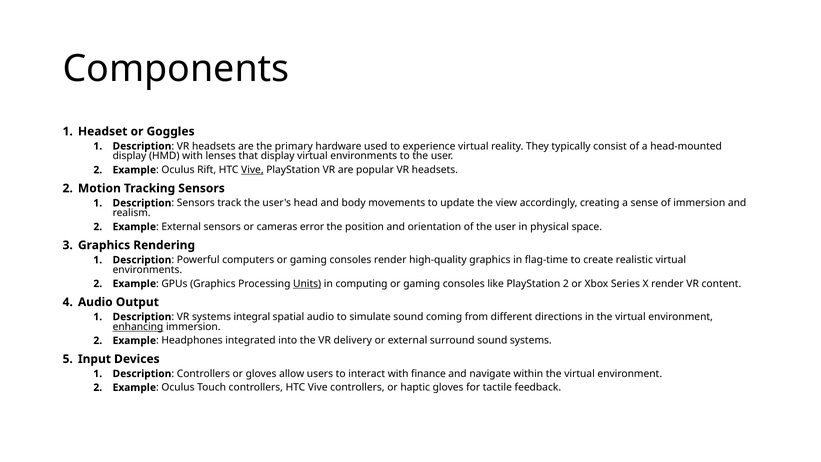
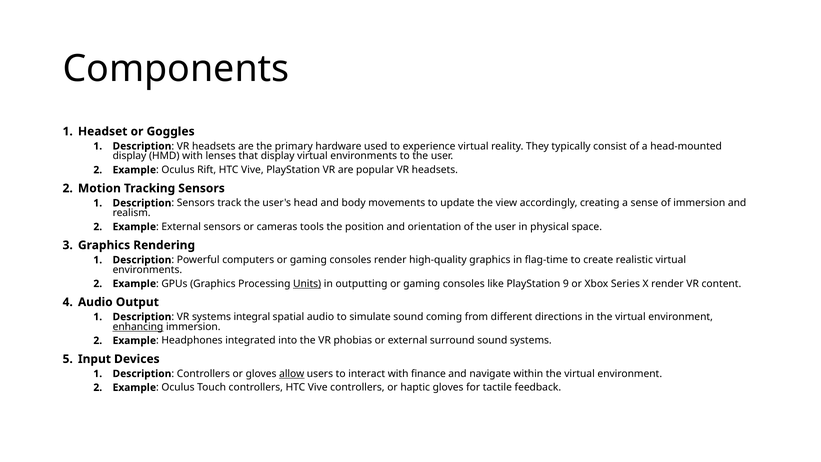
Vive underline: present -> none (252, 170)
error: error -> tools (312, 227)
computing: computing -> outputting (361, 284)
PlayStation 2: 2 -> 9 (566, 284)
delivery: delivery -> phobias (353, 340)
allow underline: none -> present (292, 374)
